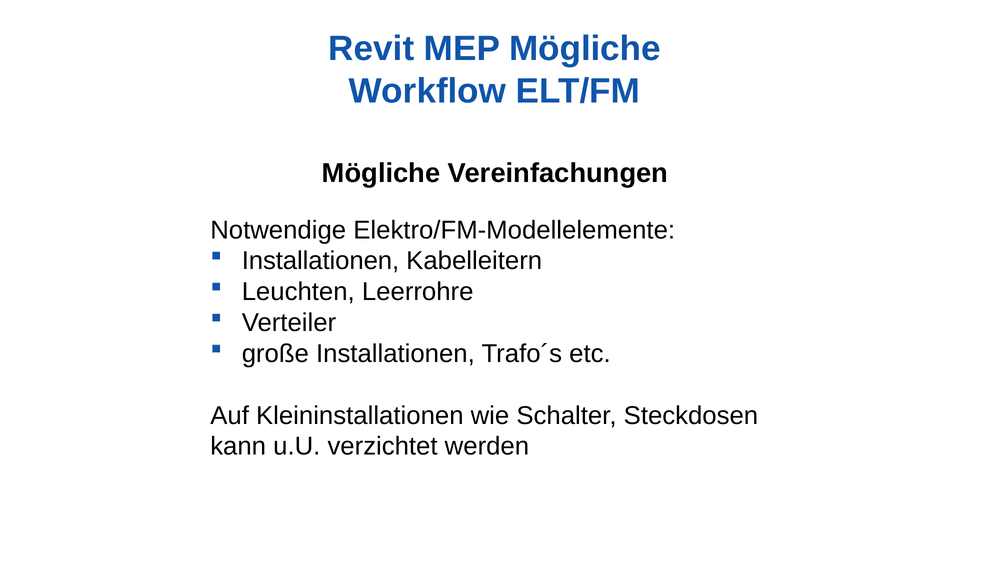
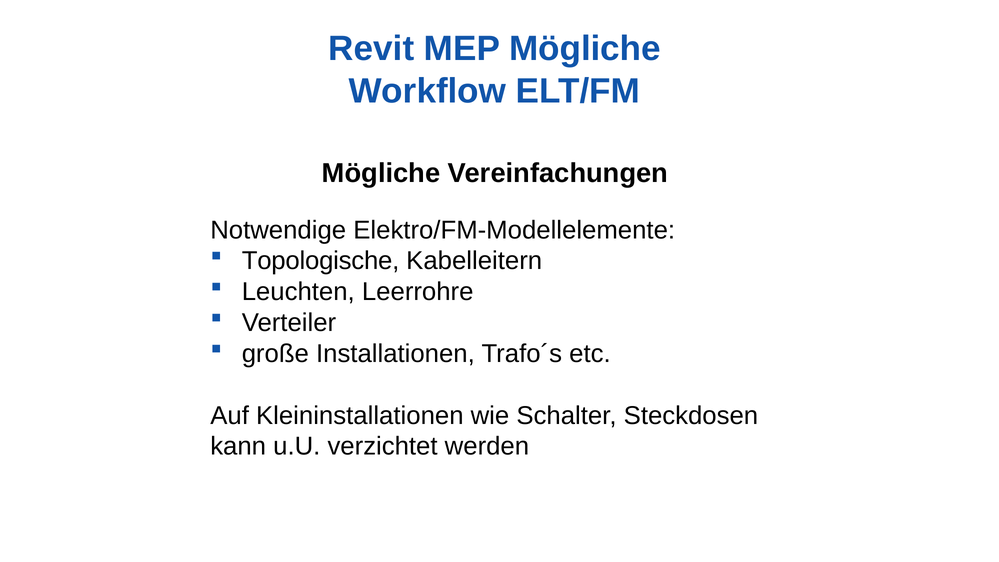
Installationen: Installationen -> Topologische (321, 261)
